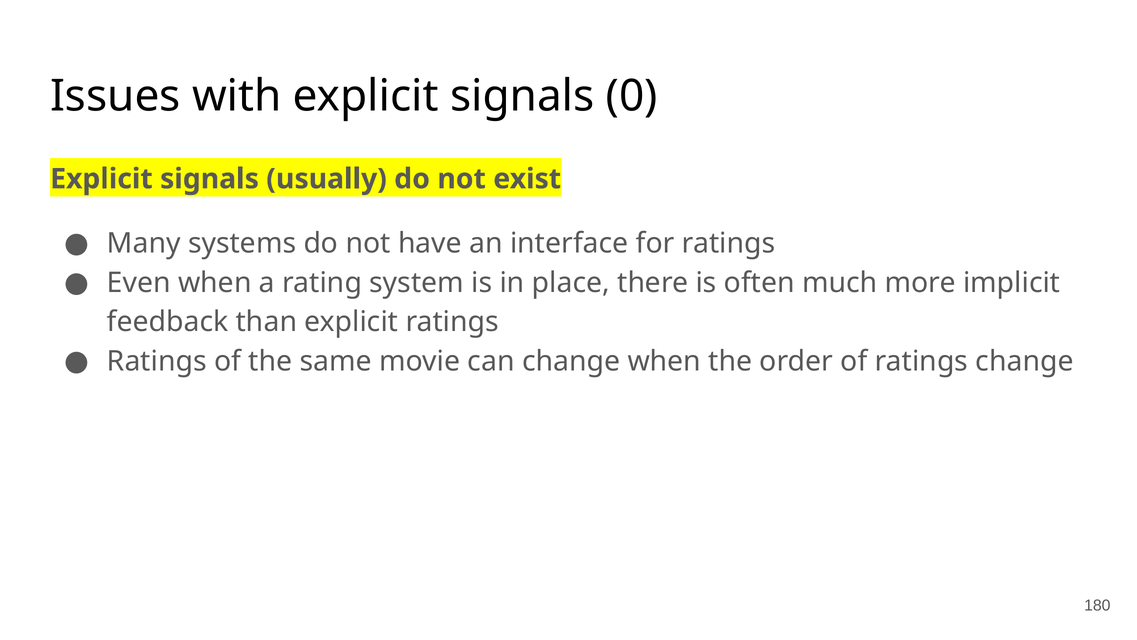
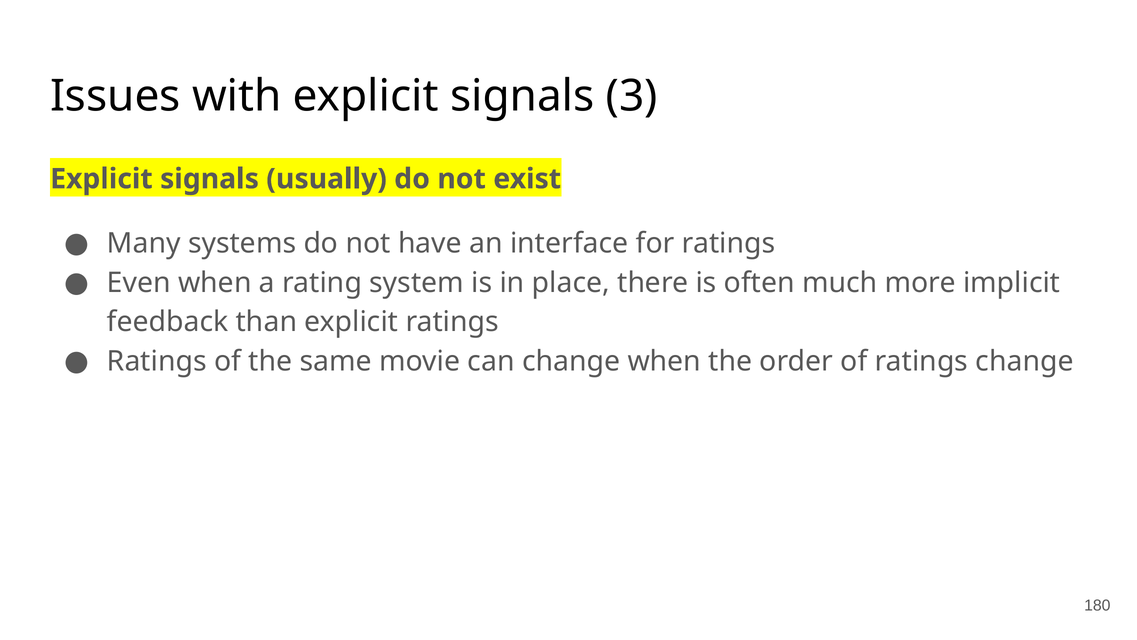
0: 0 -> 3 (632, 96)
